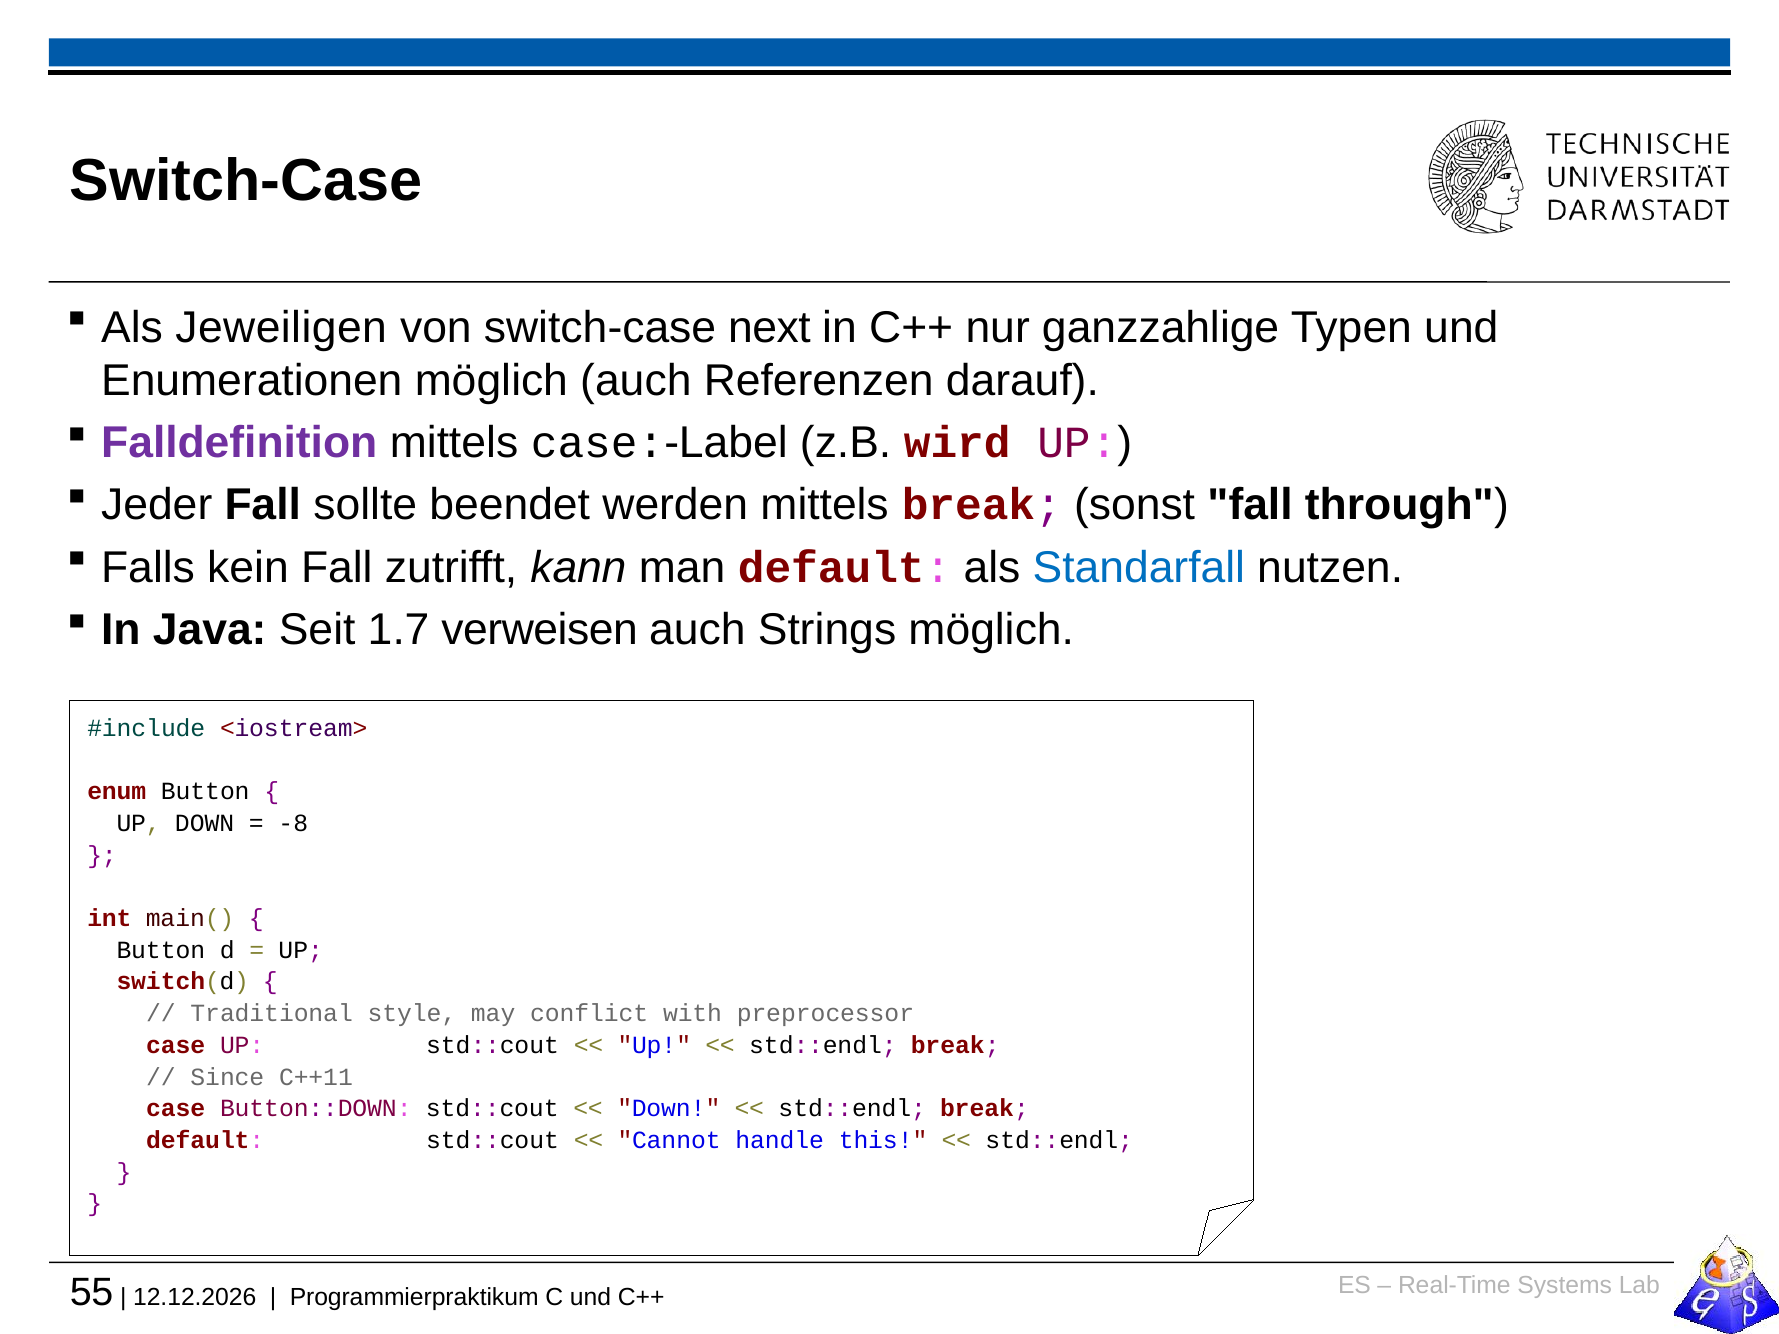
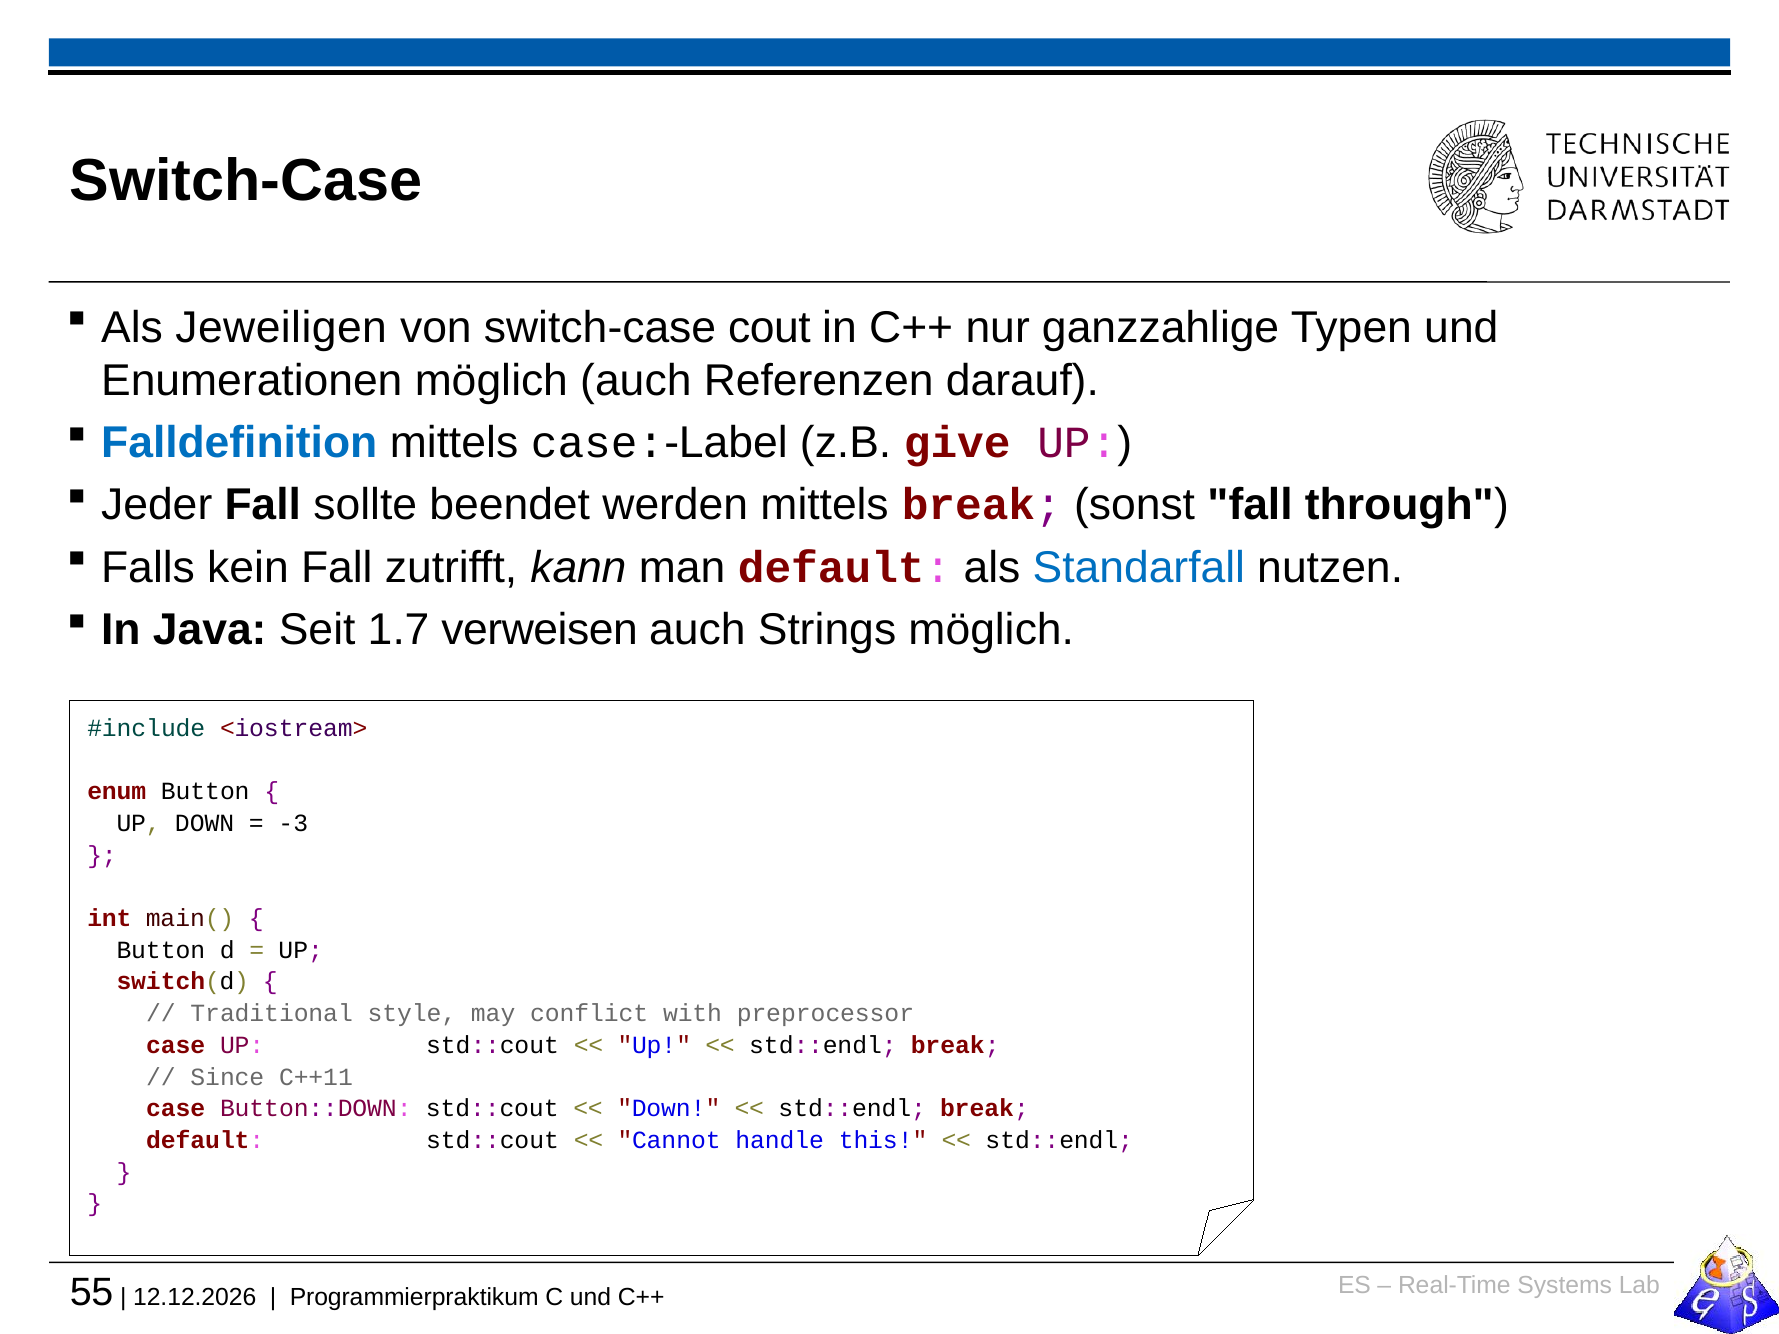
next: next -> cout (769, 327)
Falldefinition colour: purple -> blue (239, 443)
wird: wird -> give (957, 443)
-8: -8 -> -3 (293, 823)
